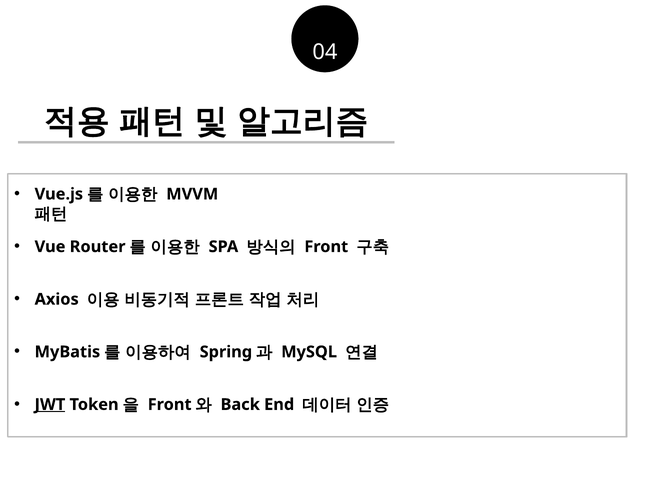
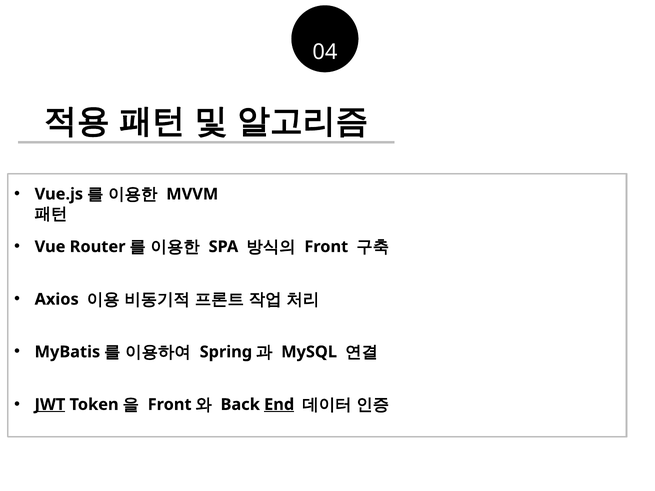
End underline: none -> present (279, 405)
